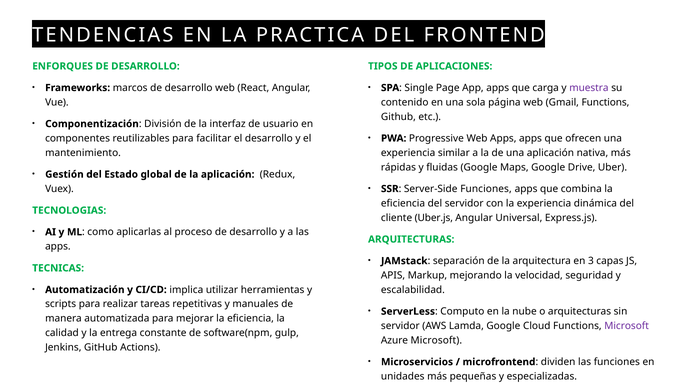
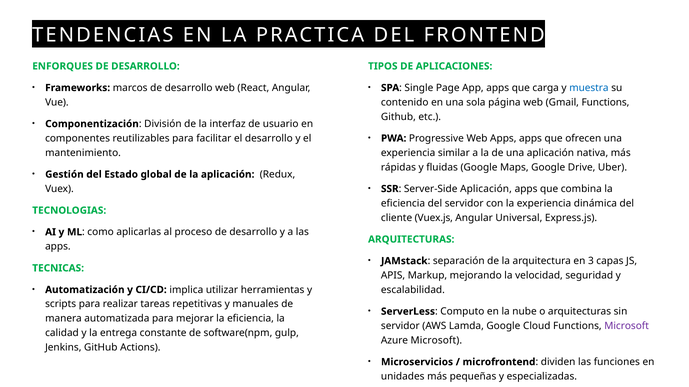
muestra colour: purple -> blue (589, 88)
Server-Side Funciones: Funciones -> Aplicación (486, 189)
Uber.js: Uber.js -> Vuex.js (434, 218)
